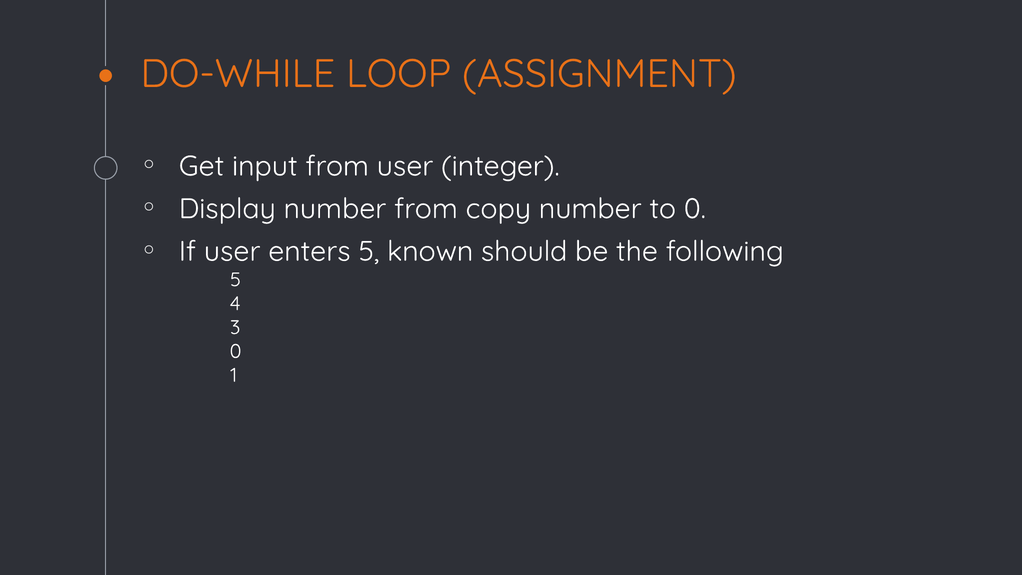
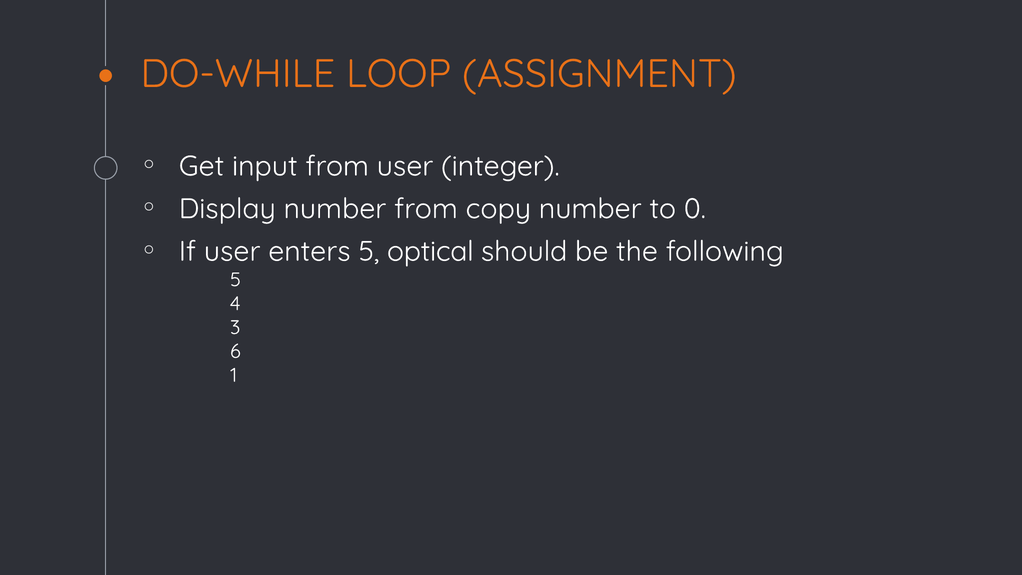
known: known -> optical (430, 251)
0: 0 -> 6 (235, 351)
